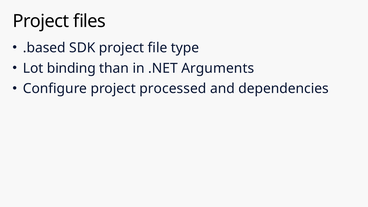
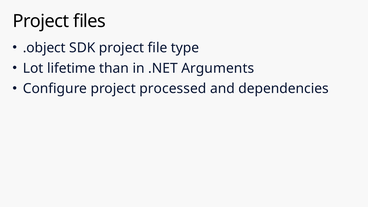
.based: .based -> .object (44, 48)
binding: binding -> lifetime (71, 68)
